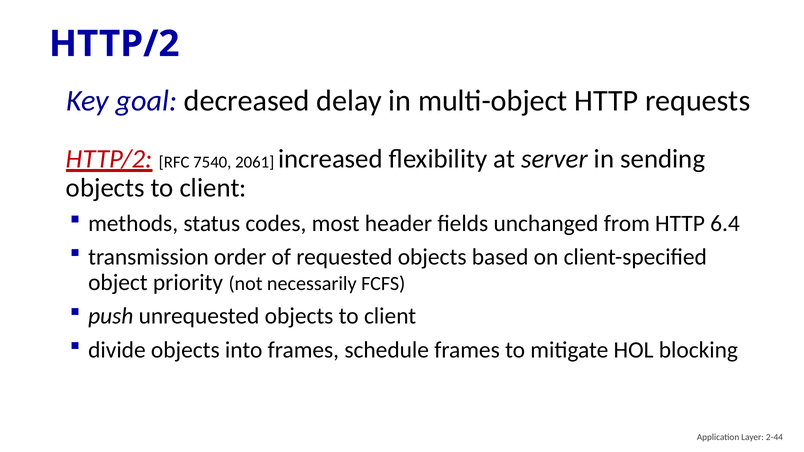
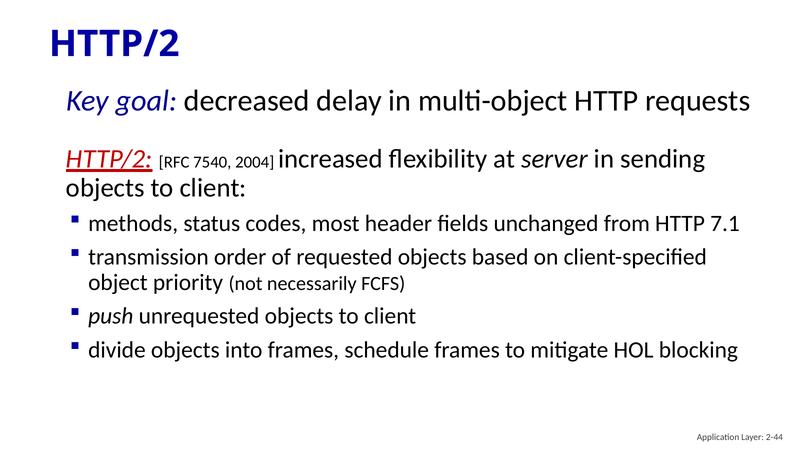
2061: 2061 -> 2004 (255, 162)
6.4: 6.4 -> 7.1 (725, 224)
